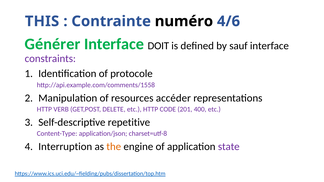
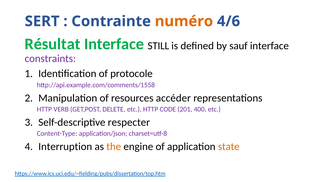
THIS: THIS -> SERT (42, 21)
numéro colour: black -> orange (184, 21)
Générer: Générer -> Résultat (53, 44)
DOIT: DOIT -> STILL (158, 46)
repetitive: repetitive -> respecter (129, 122)
state colour: purple -> orange (229, 147)
